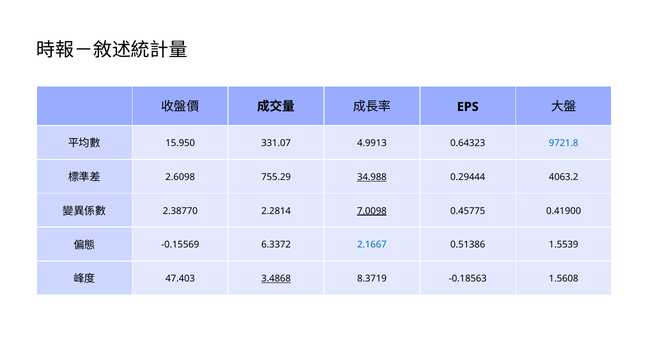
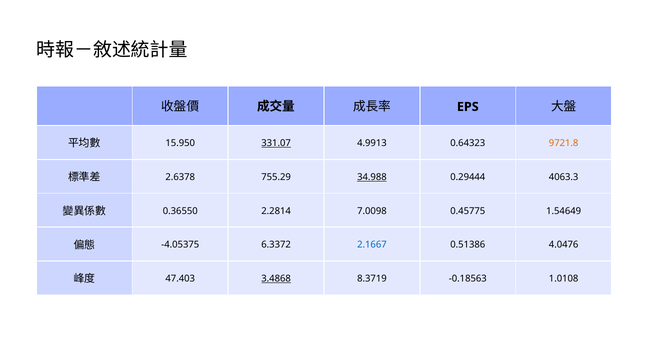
331.07 underline: none -> present (276, 143)
9721.8 colour: blue -> orange (564, 143)
2.6098: 2.6098 -> 2.6378 (180, 177)
4063.2: 4063.2 -> 4063.3 (564, 177)
2.38770: 2.38770 -> 0.36550 (180, 211)
7.0098 underline: present -> none (372, 211)
0.41900: 0.41900 -> 1.54649 (564, 211)
-0.15569: -0.15569 -> -4.05375 (180, 245)
1.5539: 1.5539 -> 4.0476 (564, 245)
1.5608: 1.5608 -> 1.0108 (564, 279)
